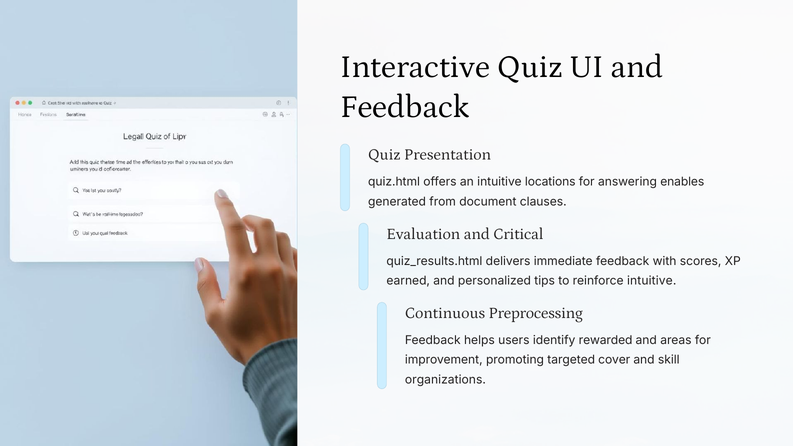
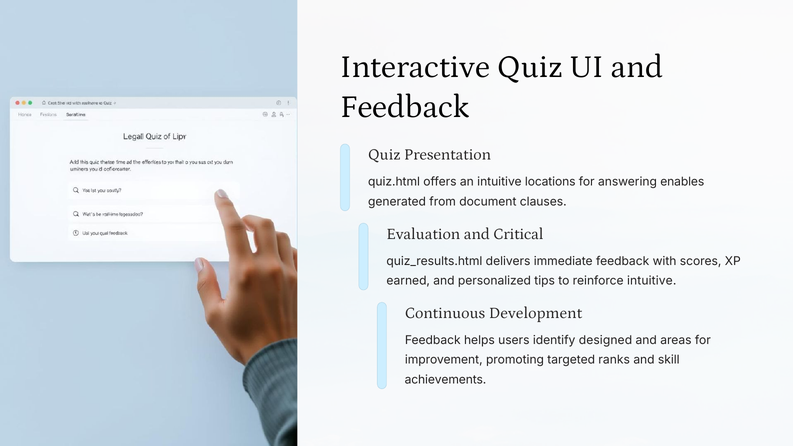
Preprocessing: Preprocessing -> Development (535, 313)
rewarded: rewarded -> designed (605, 340)
cover: cover -> ranks (614, 360)
organizations: organizations -> achievements (445, 380)
